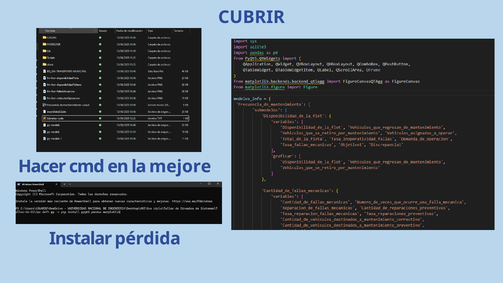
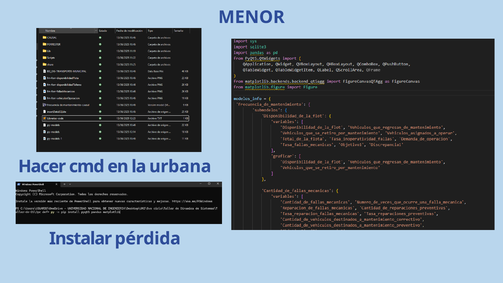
CUBRIR: CUBRIR -> MENOR (251, 17)
mejore: mejore -> urbana (180, 166)
